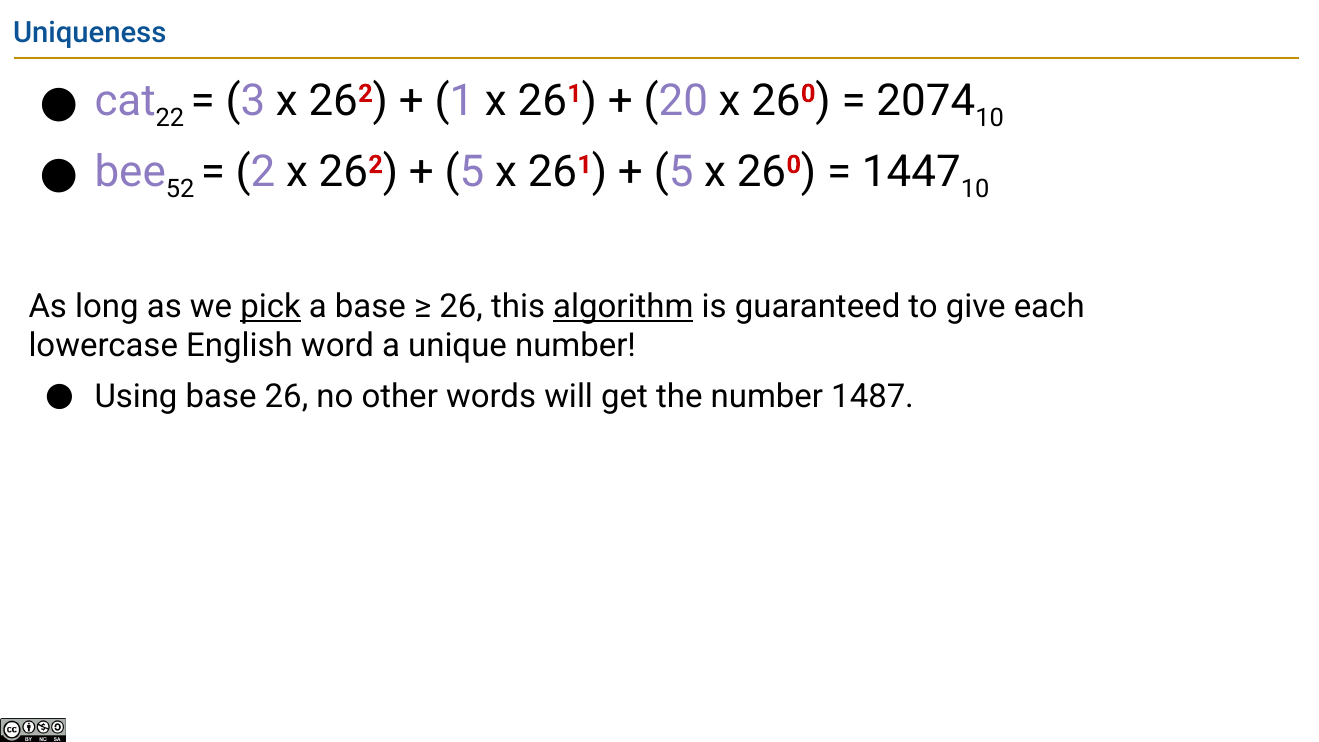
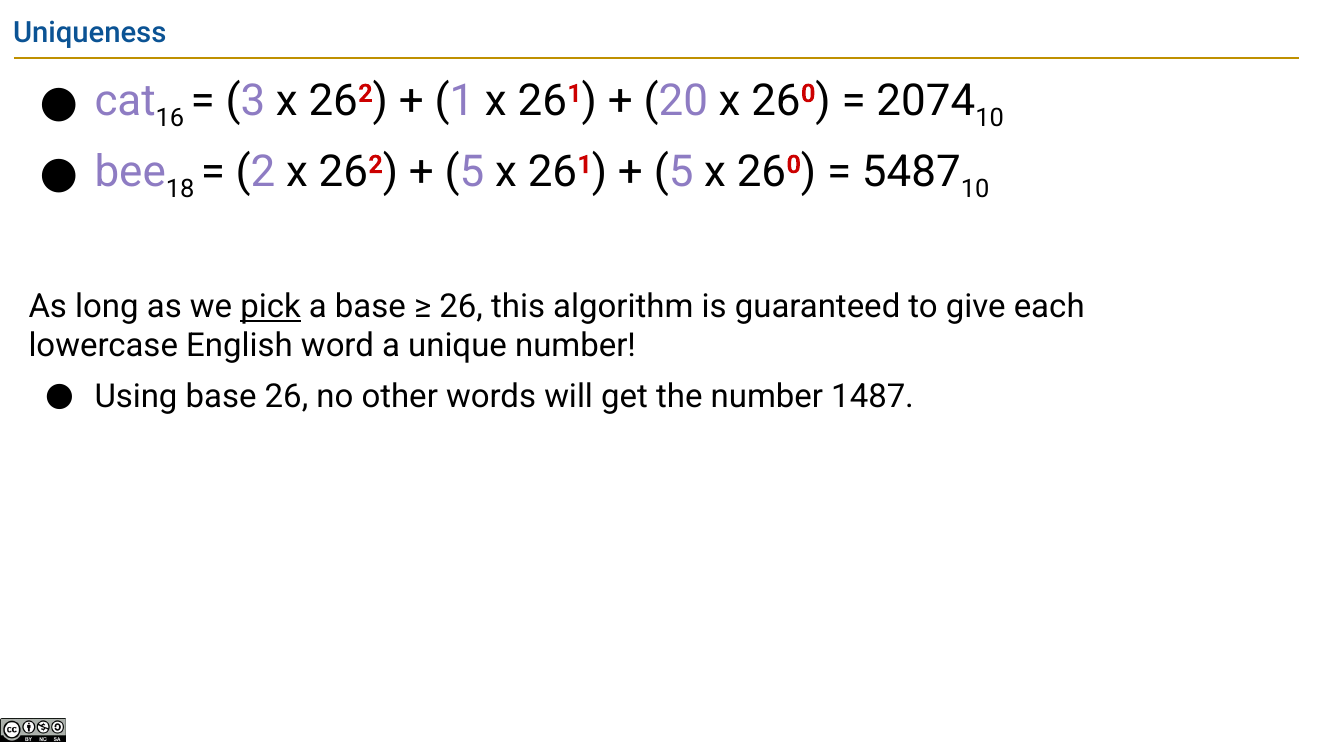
22: 22 -> 16 (170, 118)
52: 52 -> 18 (180, 189)
1447: 1447 -> 5487 (911, 172)
algorithm underline: present -> none (623, 306)
